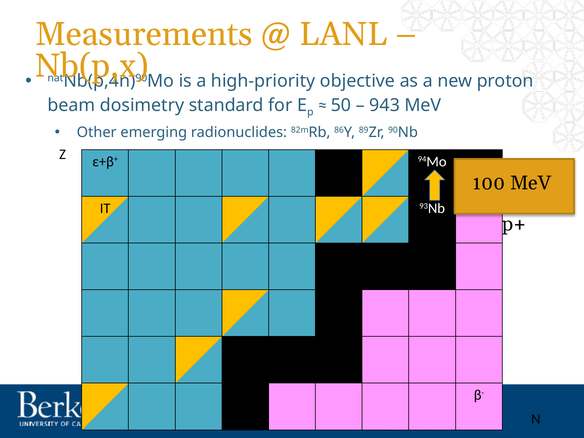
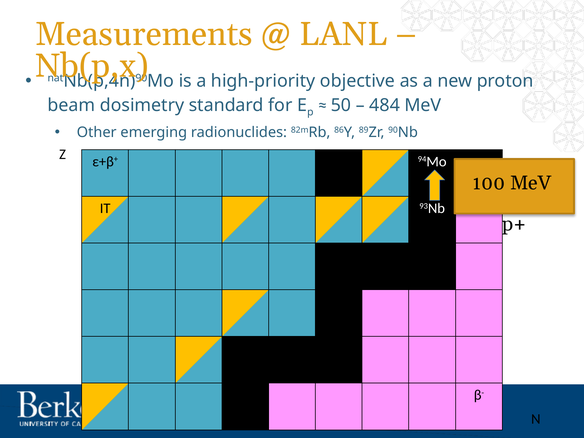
943: 943 -> 484 (385, 105)
